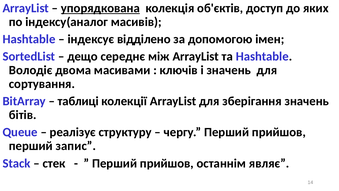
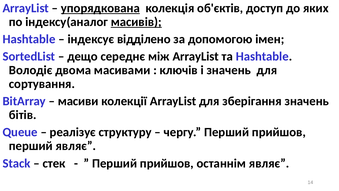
масивів underline: none -> present (136, 22)
таблиці: таблиці -> масиви (78, 101)
перший запис: запис -> являє (76, 146)
